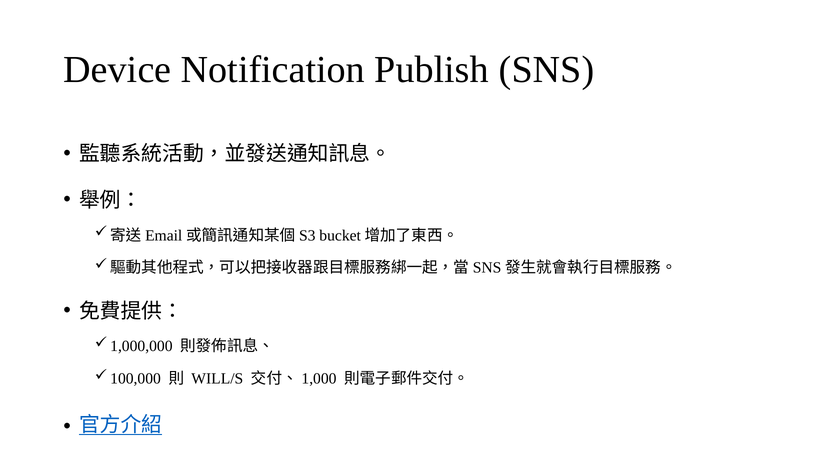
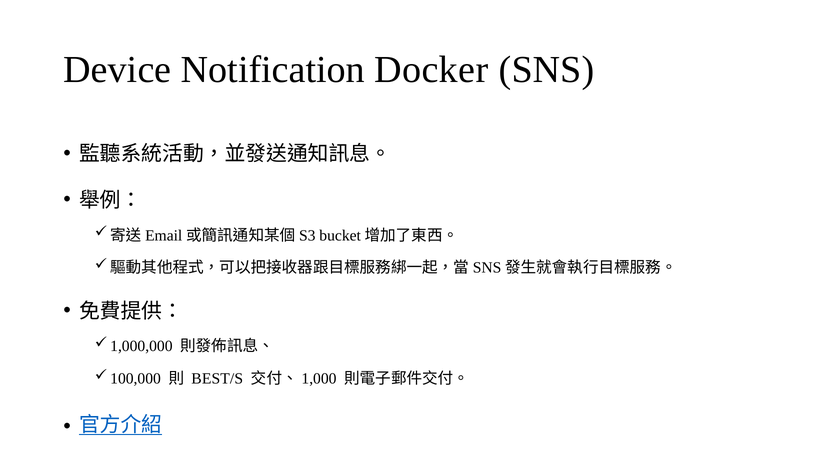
Publish: Publish -> Docker (431, 70)
WILL/S: WILL/S -> BEST/S (217, 379)
